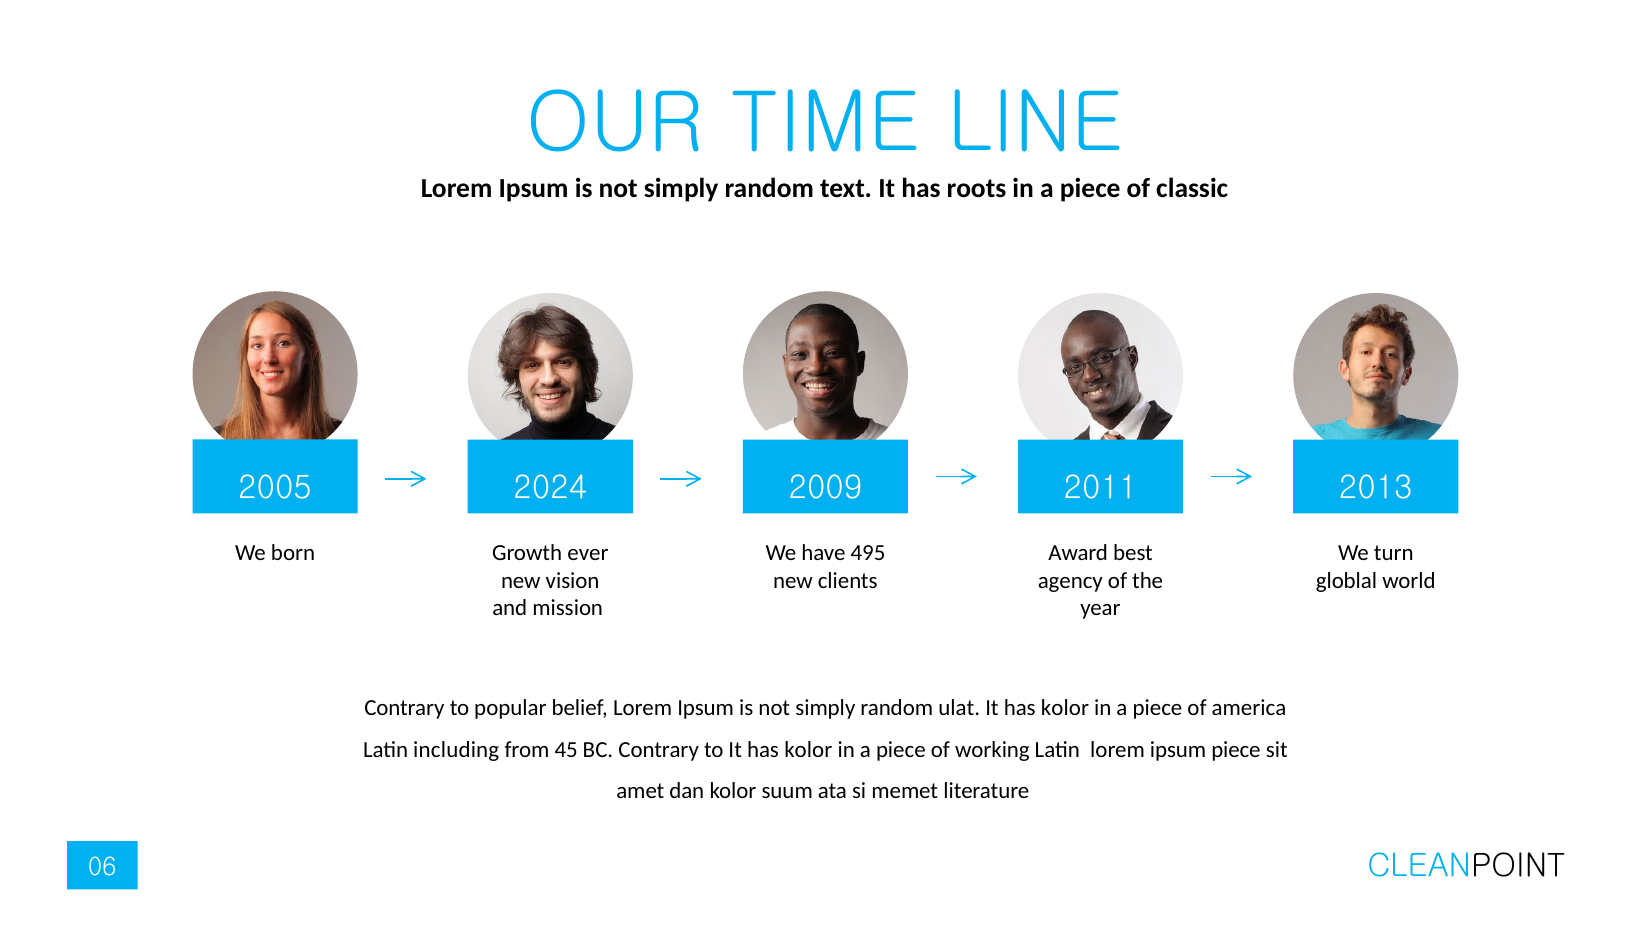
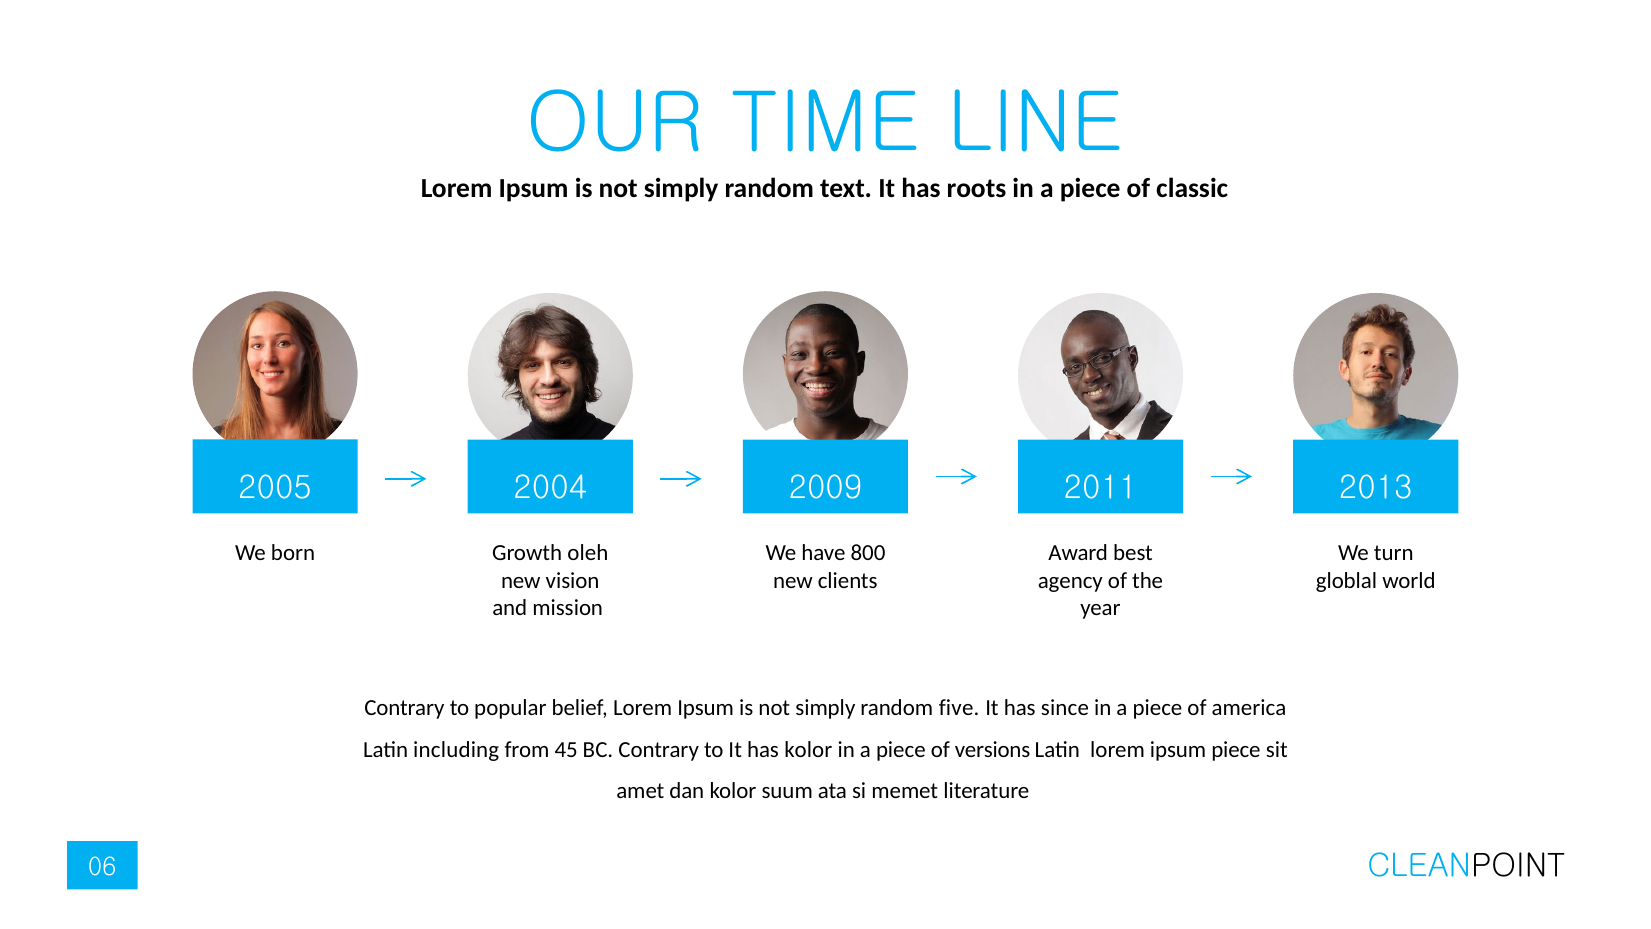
2024: 2024 -> 2004 (550, 488)
ever: ever -> oleh (588, 553)
495: 495 -> 800 (868, 553)
ulat: ulat -> five (959, 708)
kolor: kolor -> since (1065, 708)
working: working -> versions (992, 749)
